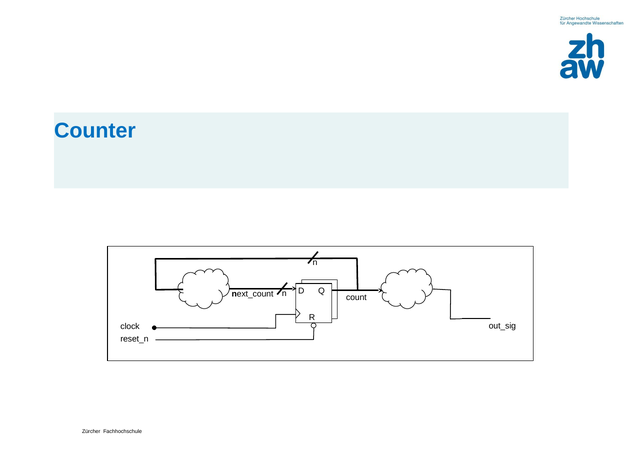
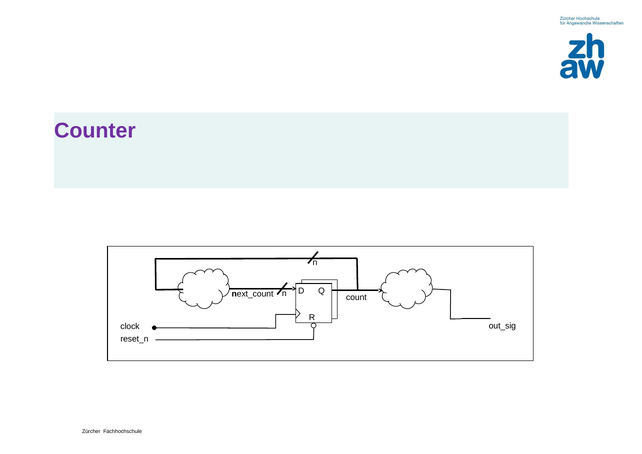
Counter colour: blue -> purple (95, 130)
